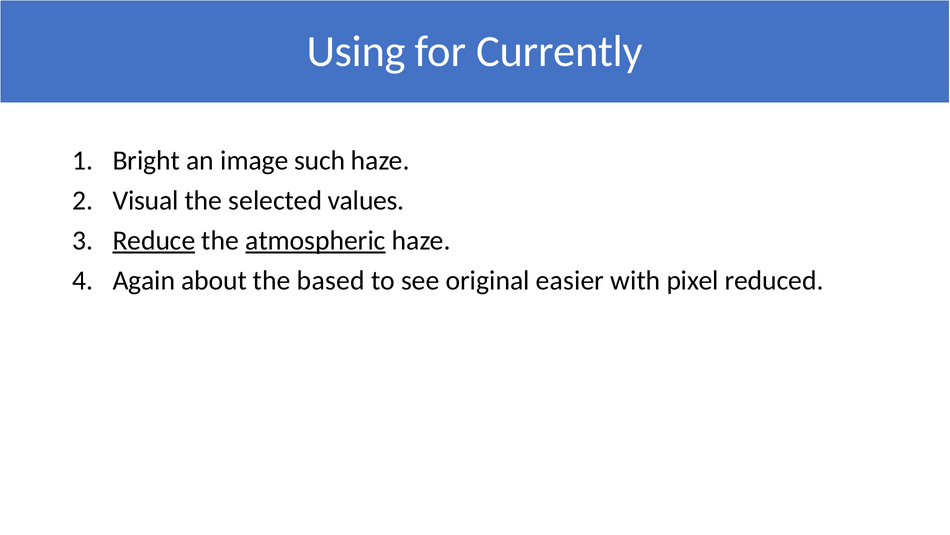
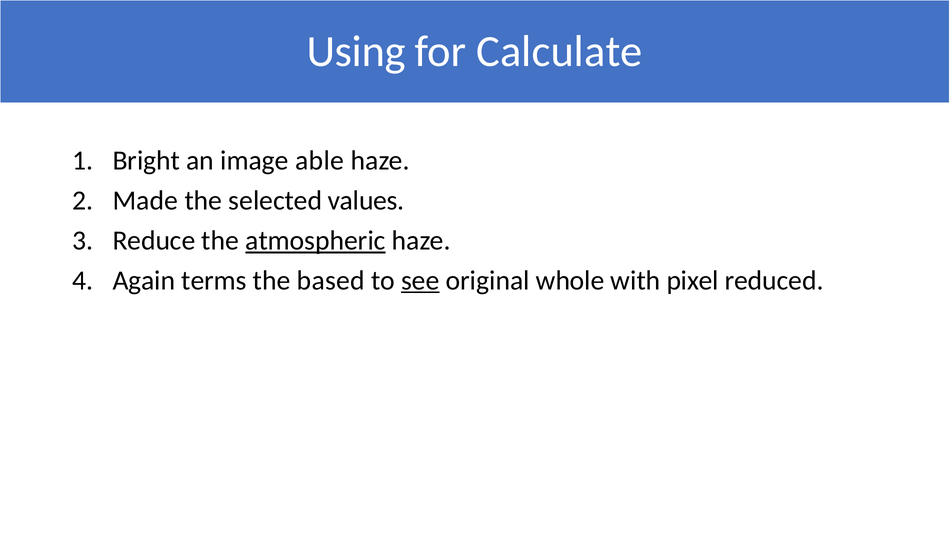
Currently: Currently -> Calculate (559, 51)
such: such -> able (320, 161)
Visual: Visual -> Made (145, 200)
Reduce underline: present -> none (154, 240)
about: about -> terms (214, 280)
see underline: none -> present (420, 280)
easier: easier -> whole (570, 280)
